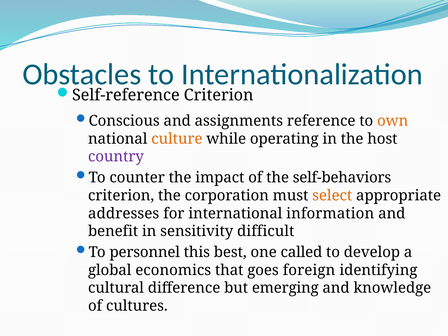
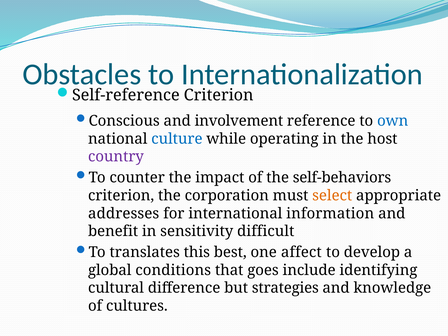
assignments: assignments -> involvement (239, 121)
own colour: orange -> blue (393, 121)
culture colour: orange -> blue (177, 139)
personnel: personnel -> translates (145, 252)
called: called -> affect (301, 252)
economics: economics -> conditions (173, 270)
foreign: foreign -> include (309, 270)
emerging: emerging -> strategies (285, 288)
